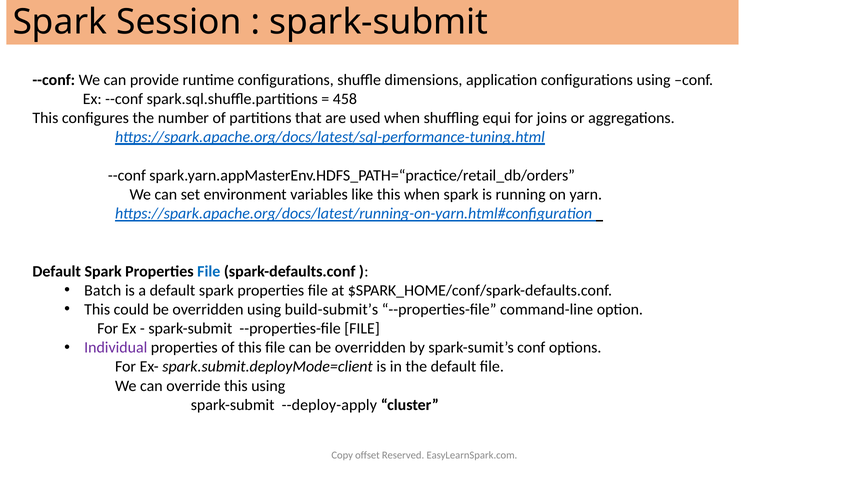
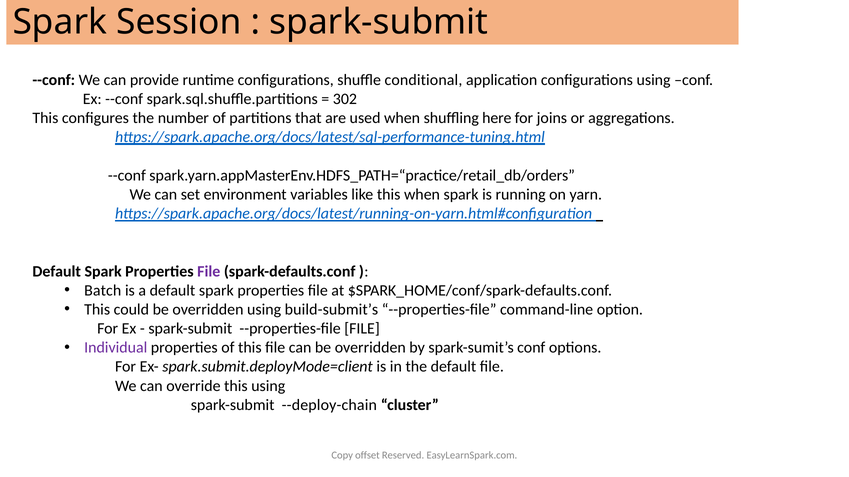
dimensions: dimensions -> conditional (423, 80)
458: 458 -> 302 (345, 99)
equi: equi -> here (497, 118)
File colour: blue -> purple (209, 272)
--deploy-apply: --deploy-apply -> --deploy-chain (329, 405)
